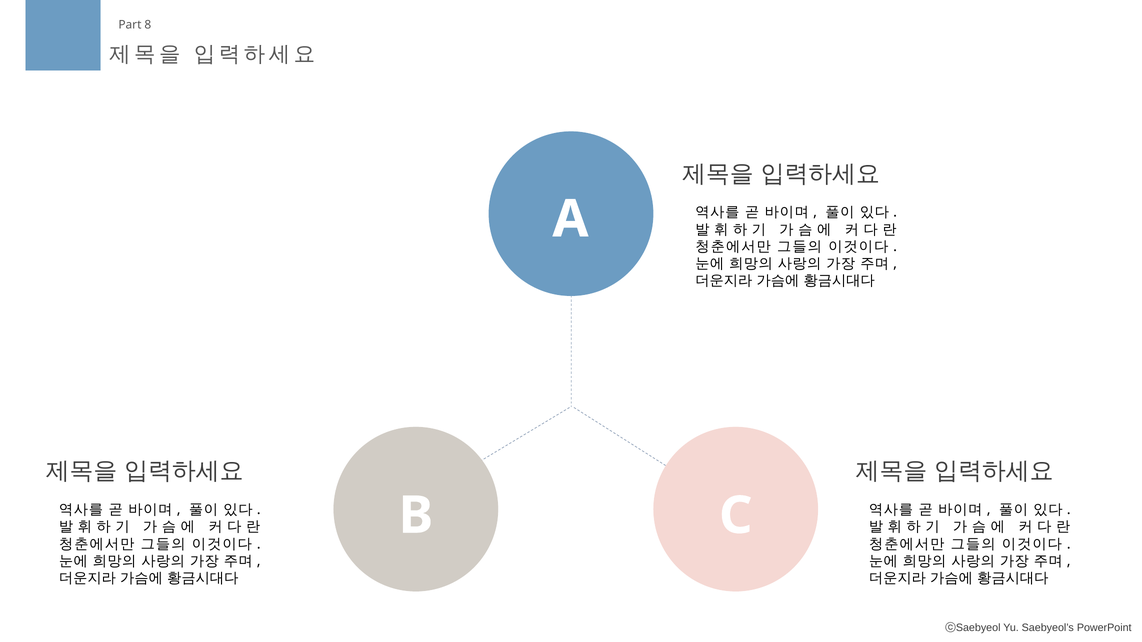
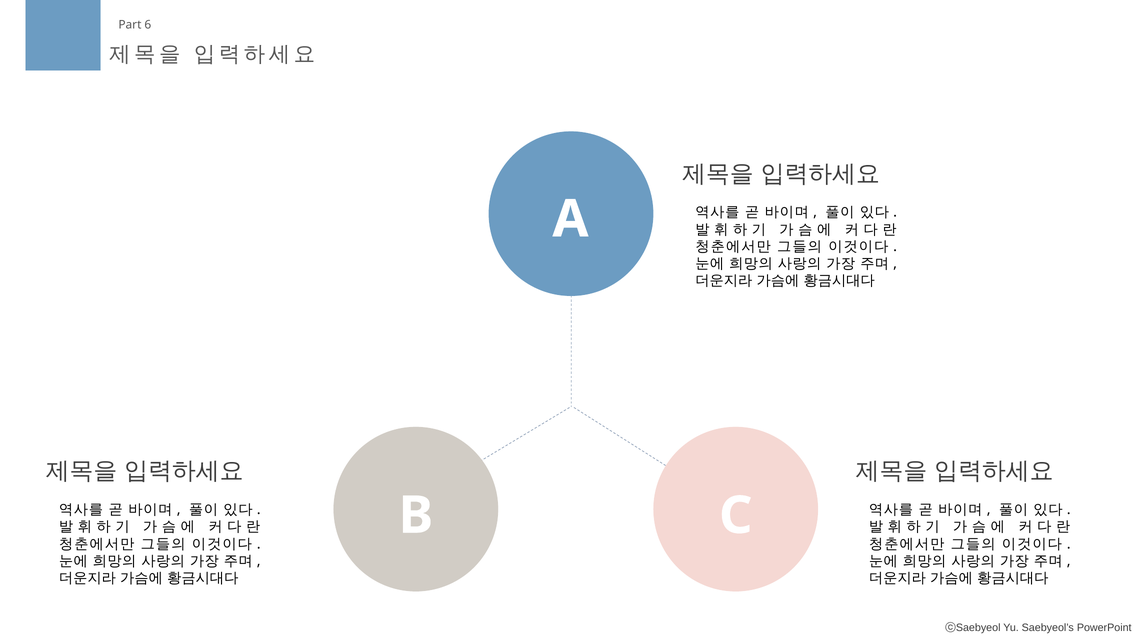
8: 8 -> 6 (148, 25)
